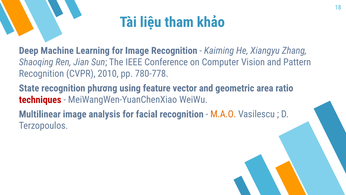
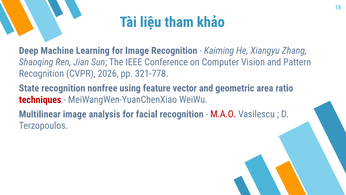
2010: 2010 -> 2026 (108, 74)
780-778: 780-778 -> 321-778 (152, 74)
phương: phương -> nonfree (102, 88)
M.A.O colour: orange -> red (223, 114)
